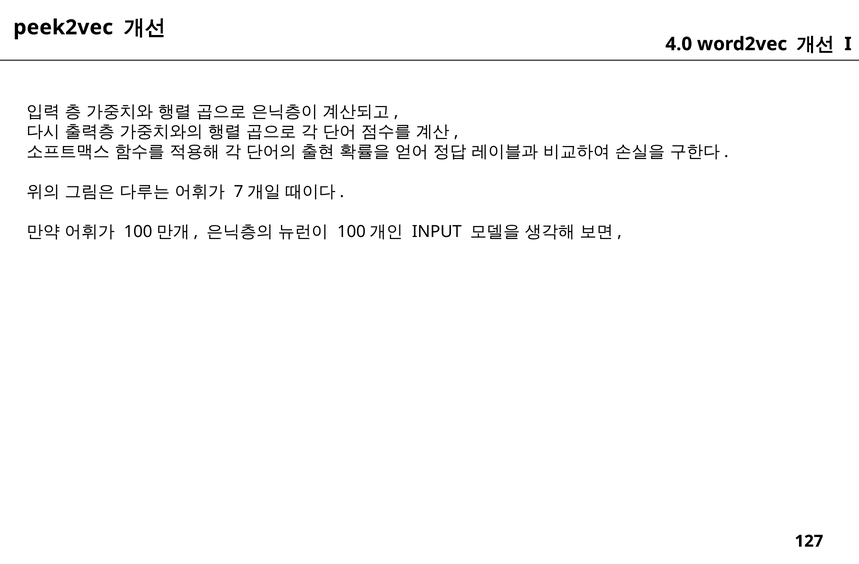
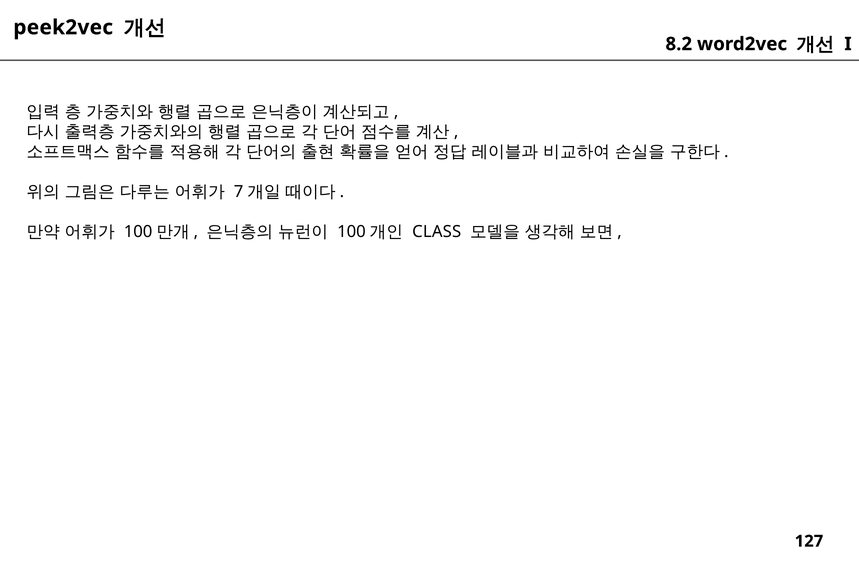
4.0: 4.0 -> 8.2 (679, 44)
INPUT: INPUT -> CLASS (437, 232)
